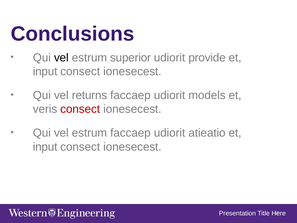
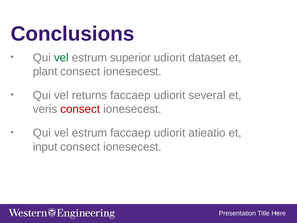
vel colour: black -> green (61, 58)
provide: provide -> dataset (207, 58)
input: input -> plant (45, 71)
models: models -> several (207, 95)
